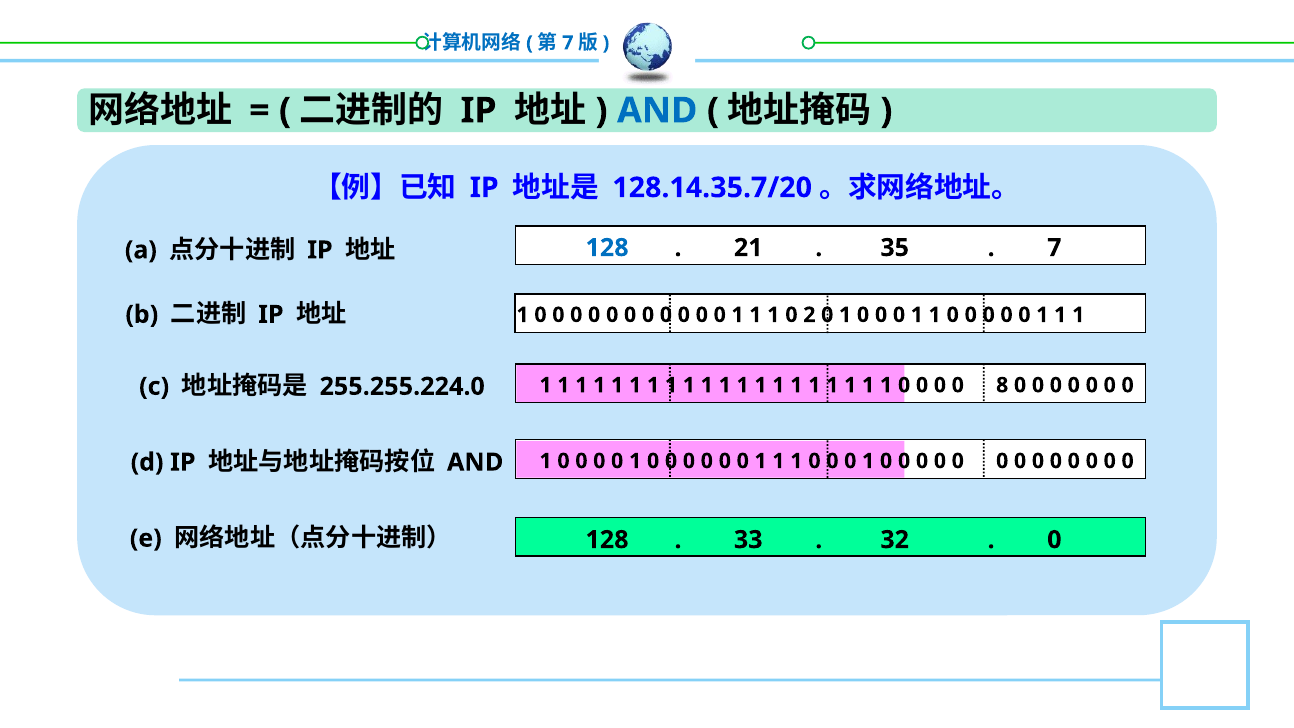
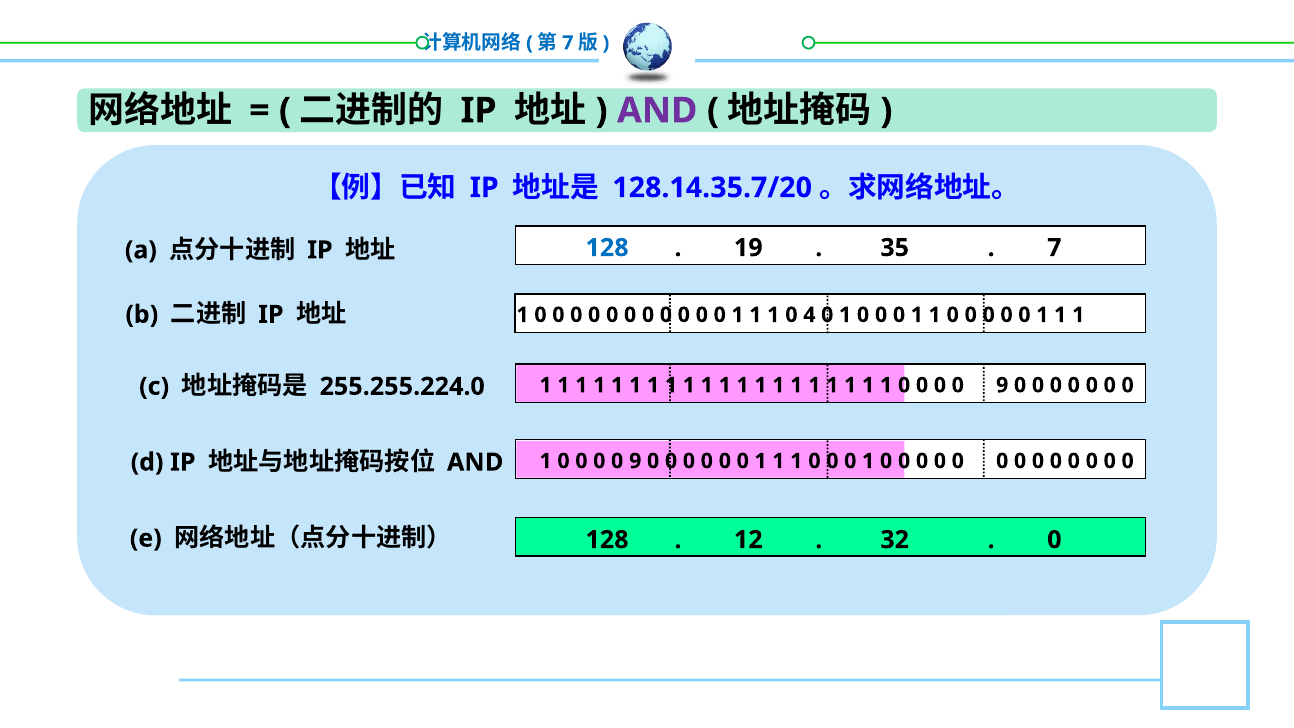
AND colour: blue -> purple (657, 111)
21: 21 -> 19 (748, 248)
2: 2 -> 4 (809, 315)
255.255.224.0 8: 8 -> 9 (1002, 385)
1: 1 -> 9 (635, 461)
33: 33 -> 12 (748, 540)
